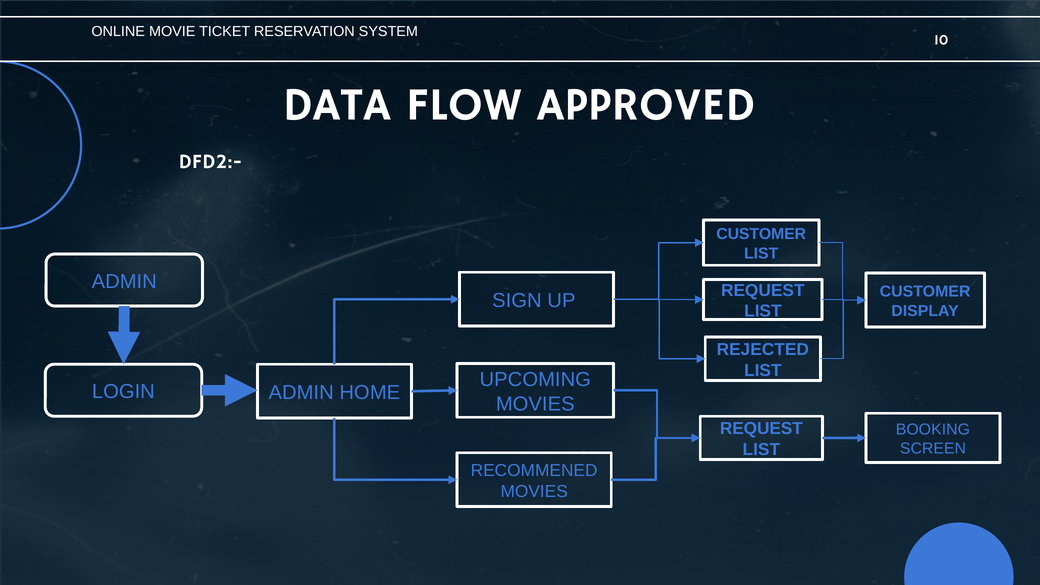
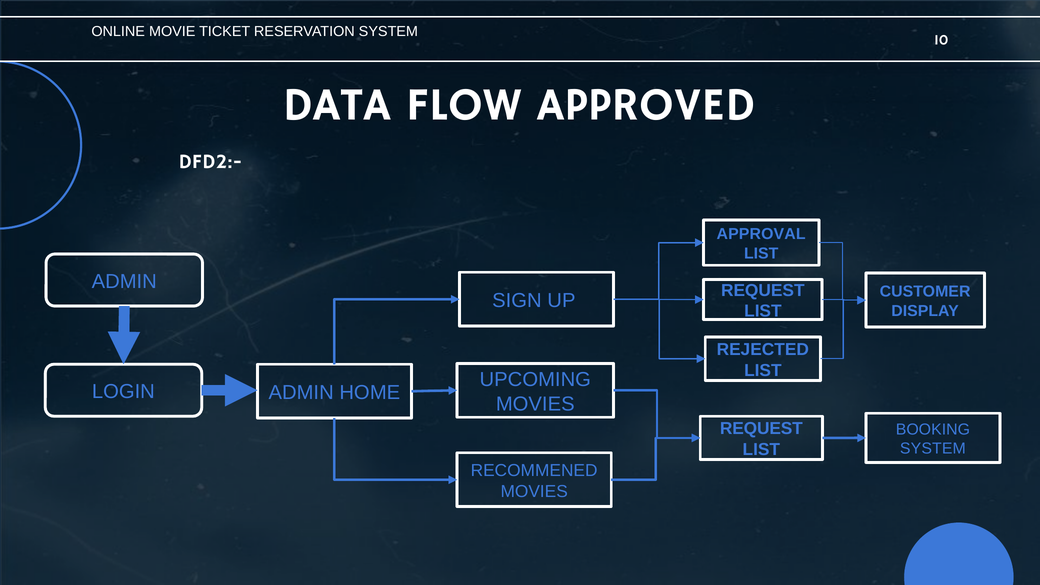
CUSTOMER: CUSTOMER -> APPROVAL (761, 234)
SCREEN: SCREEN -> SYSTEM (933, 449)
